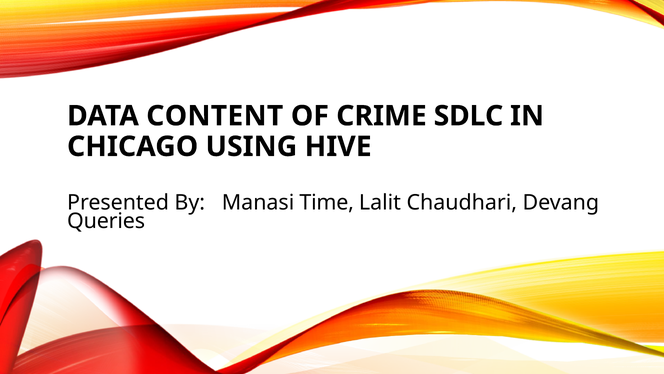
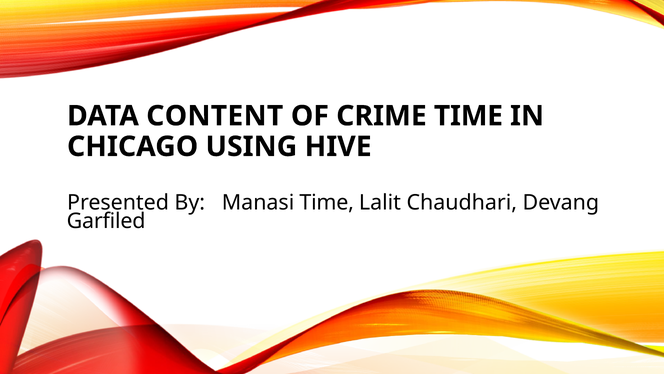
CRIME SDLC: SDLC -> TIME (468, 116)
Queries: Queries -> Garfiled (106, 221)
